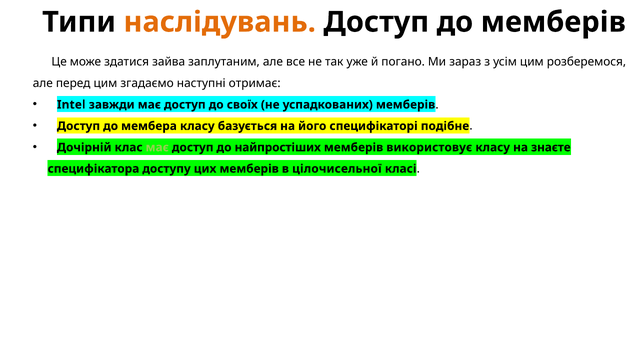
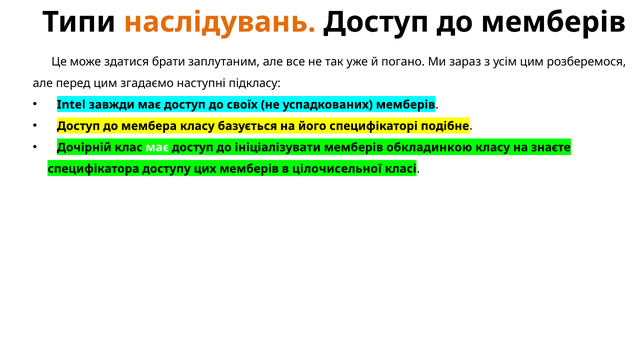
зайва: зайва -> брати (169, 62)
отримає: отримає -> підкласу (255, 83)
має colour: light green -> white (157, 147)
найпростіших: найпростіших -> ініціалізувати (278, 147)
використовує: використовує -> обкладинкою (429, 147)
